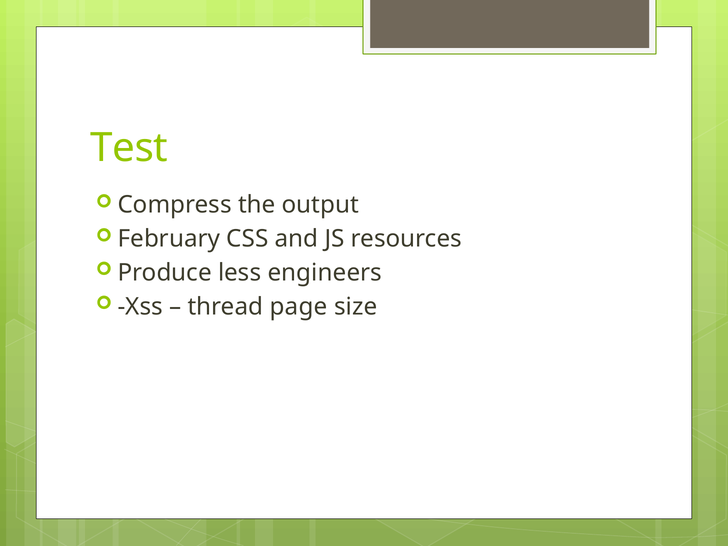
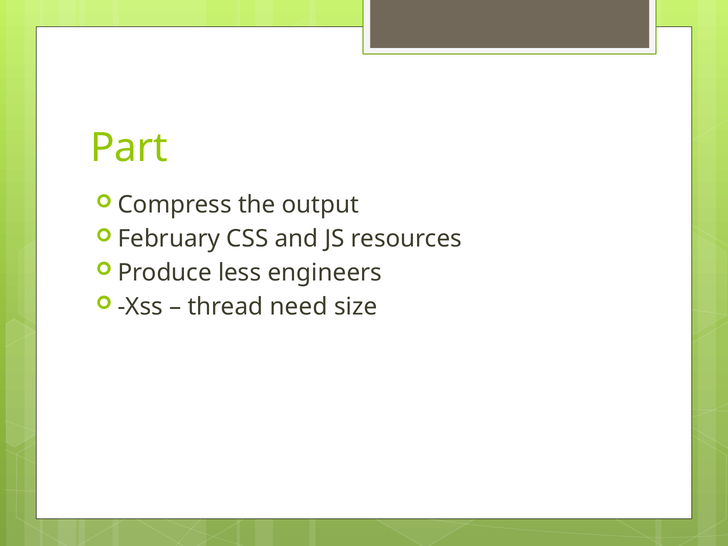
Test: Test -> Part (129, 148)
page: page -> need (299, 307)
